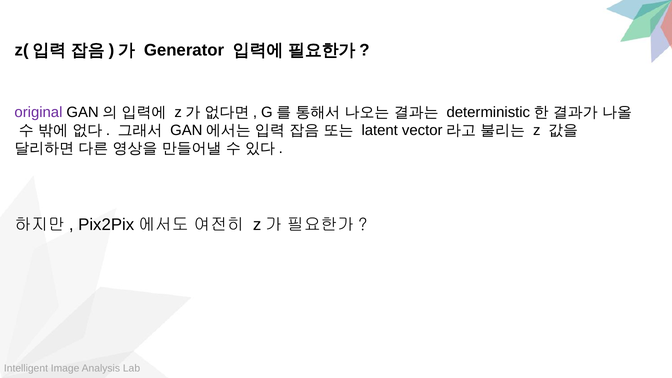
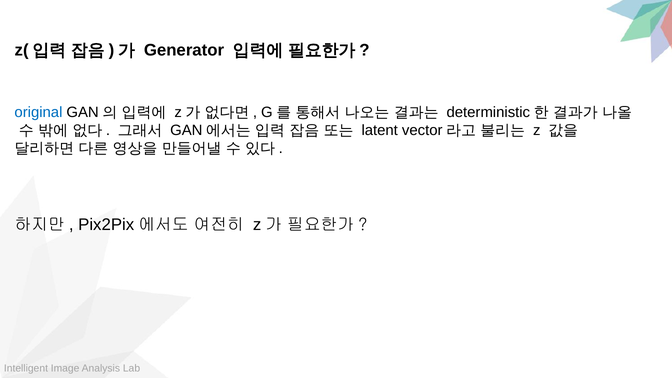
original colour: purple -> blue (38, 112)
